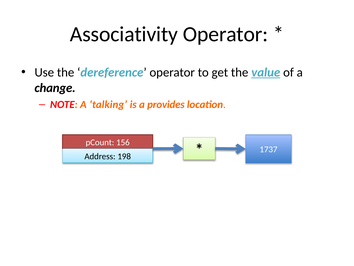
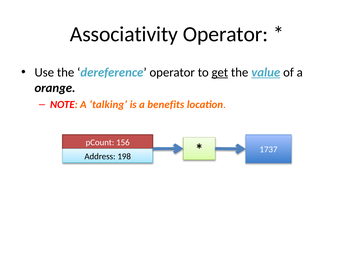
get underline: none -> present (220, 72)
change: change -> orange (55, 88)
provides: provides -> benefits (166, 104)
